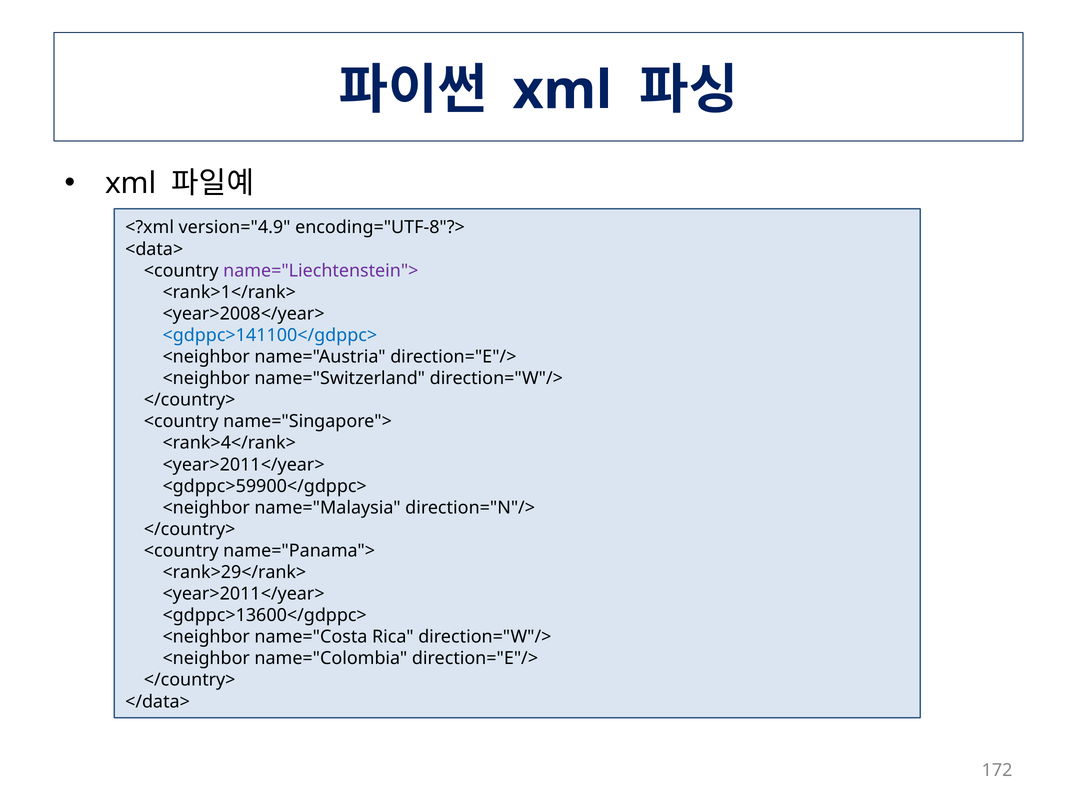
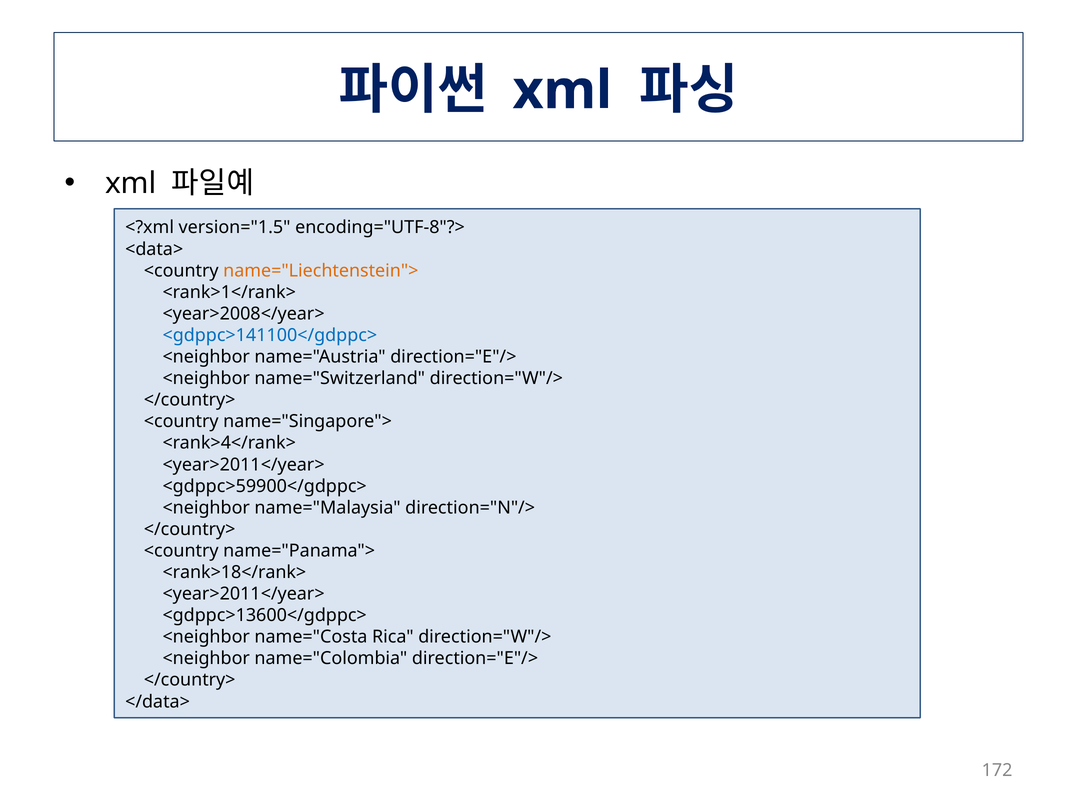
version="4.9: version="4.9 -> version="1.5 (235, 228)
name="Liechtenstein"> colour: purple -> orange (321, 271)
<rank>29</rank>: <rank>29</rank> -> <rank>18</rank> (234, 572)
